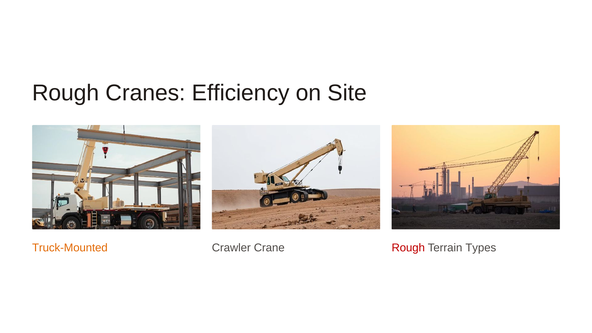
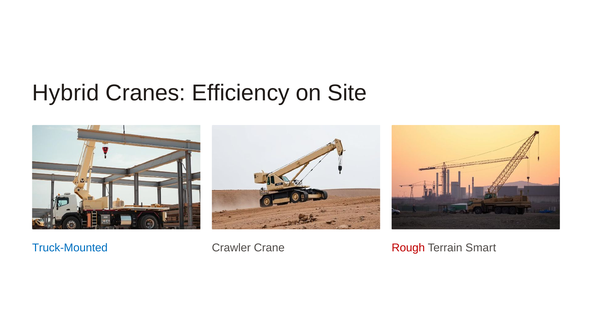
Rough: Rough -> Hybrid (66, 93)
Truck-Mounted colour: orange -> blue (70, 248)
Types: Types -> Smart (481, 248)
